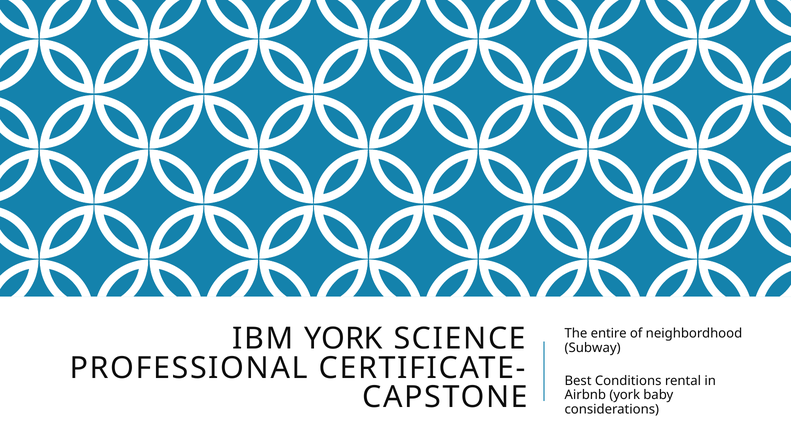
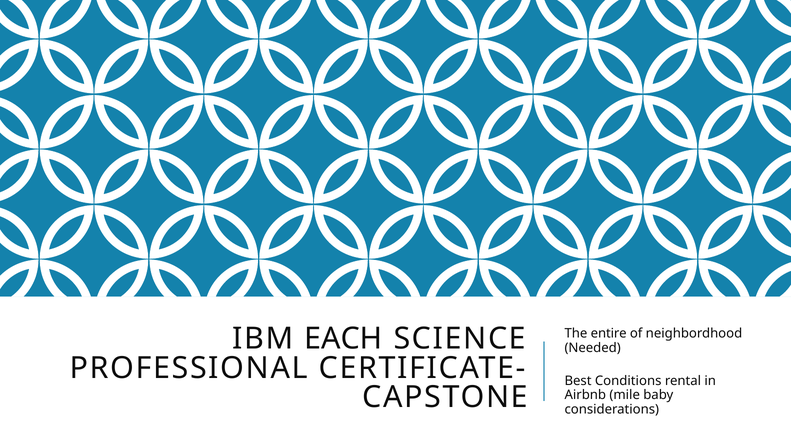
IBM YORK: YORK -> EACH (343, 339)
Subway: Subway -> Needed (593, 348)
Airbnb york: york -> mile (625, 395)
